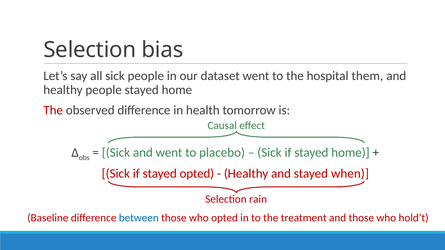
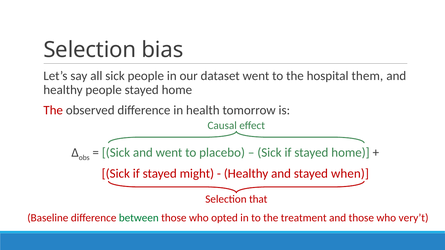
stayed opted: opted -> might (197, 174)
rain: rain -> that (258, 199)
between colour: blue -> green (139, 218)
hold’t: hold’t -> very’t (414, 218)
